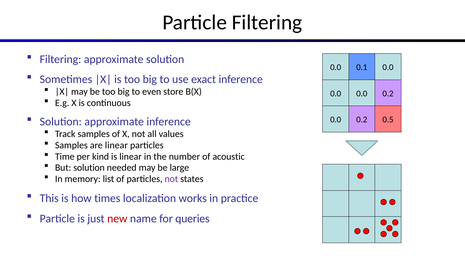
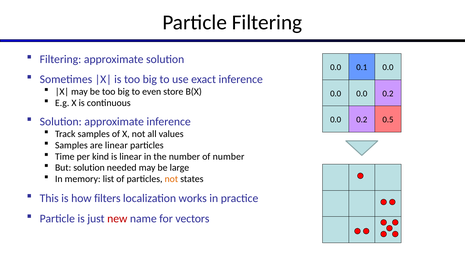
of acoustic: acoustic -> number (229, 156)
not colour: purple -> orange (171, 179)
times: times -> filters (107, 198)
queries: queries -> vectors (192, 218)
